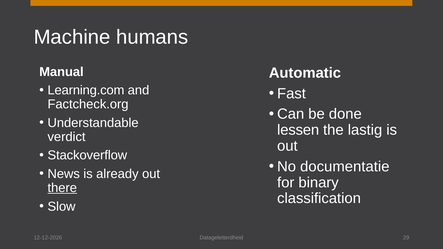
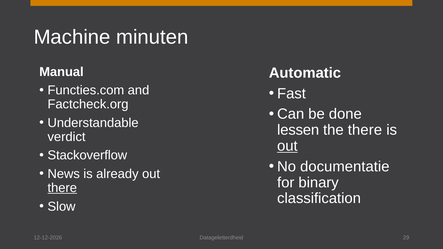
humans: humans -> minuten (152, 37)
Learning.com: Learning.com -> Functies.com (86, 90)
the lastig: lastig -> there (365, 130)
out underline: none -> present (287, 146)
